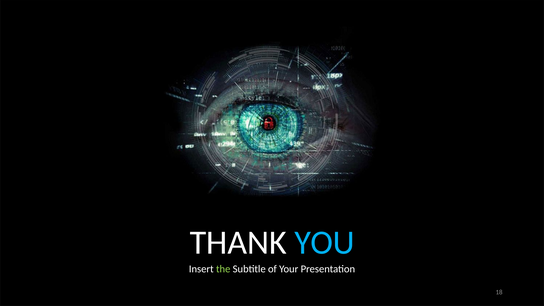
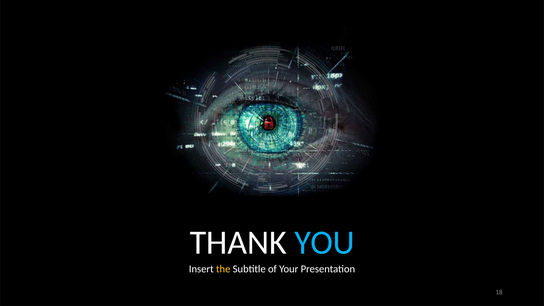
the colour: light green -> yellow (223, 269)
